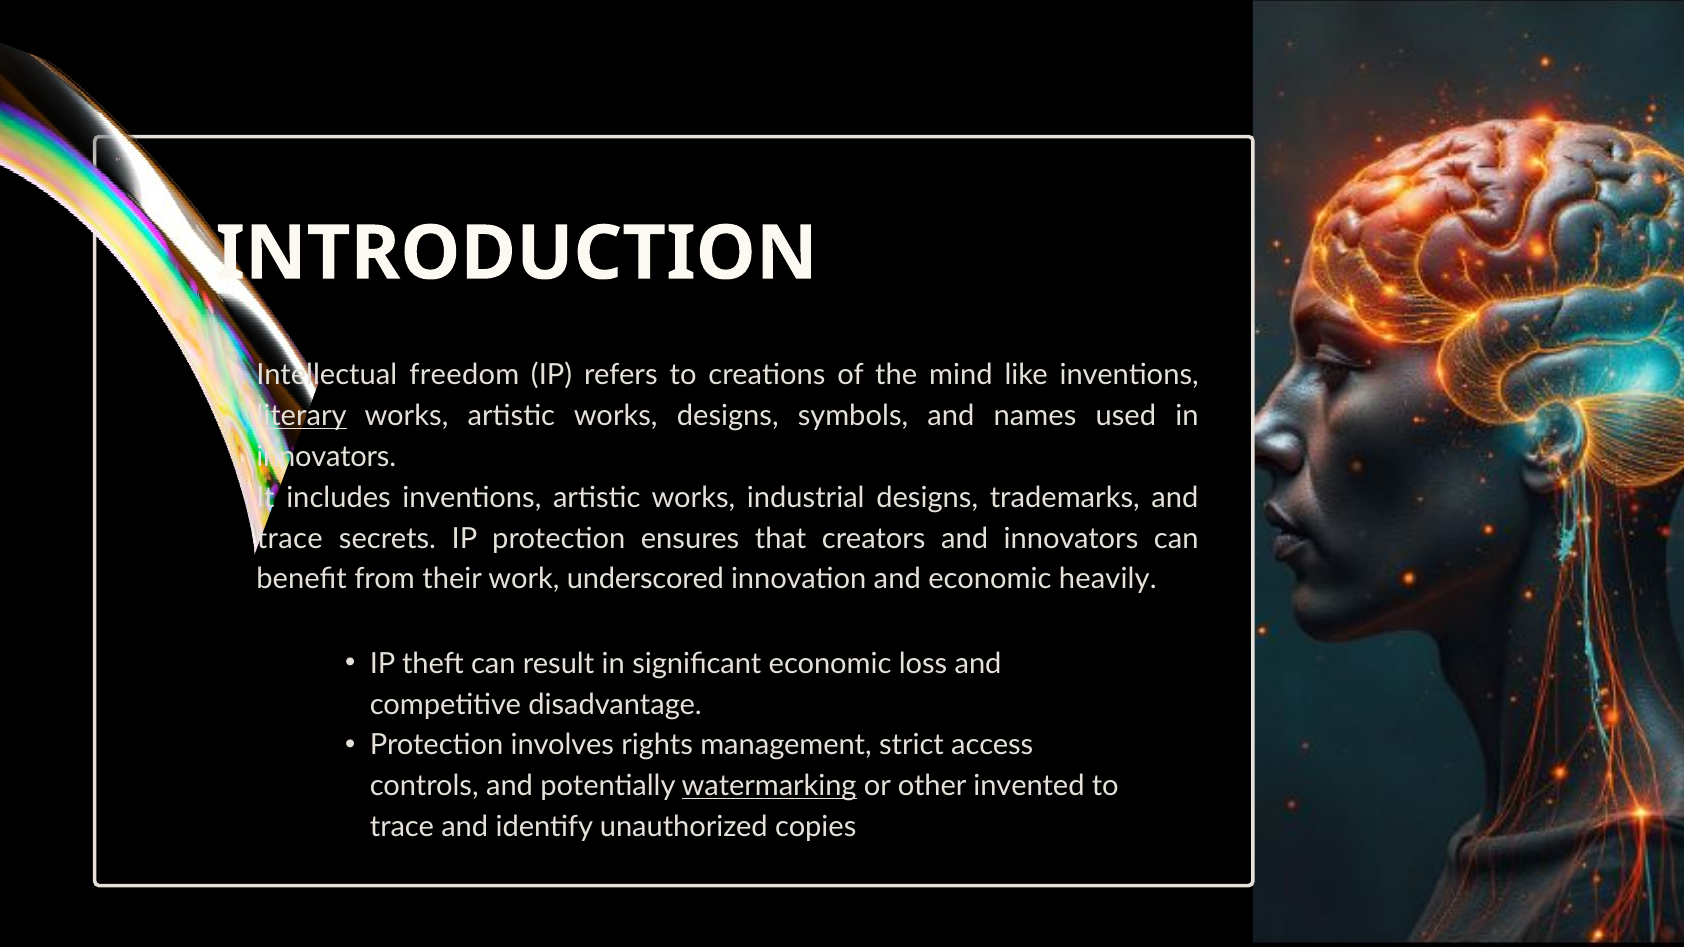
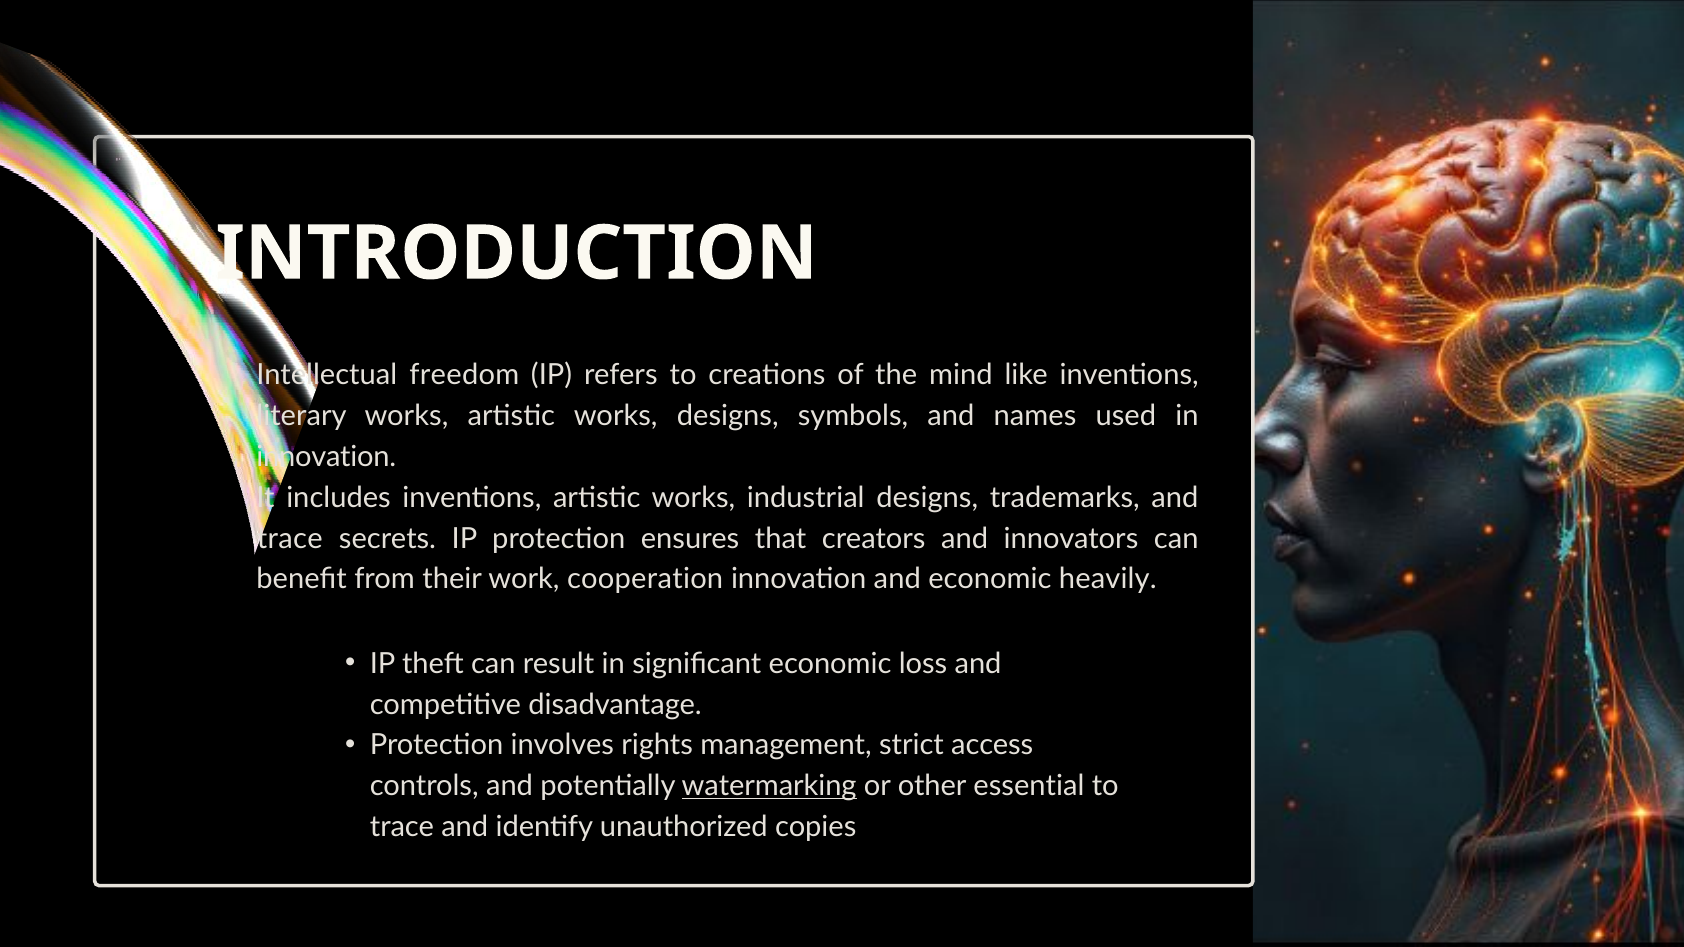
literary underline: present -> none (302, 416)
innovators: innovators -> innovation (326, 457)
underscored: underscored -> cooperation (645, 579)
invented: invented -> essential (1029, 786)
